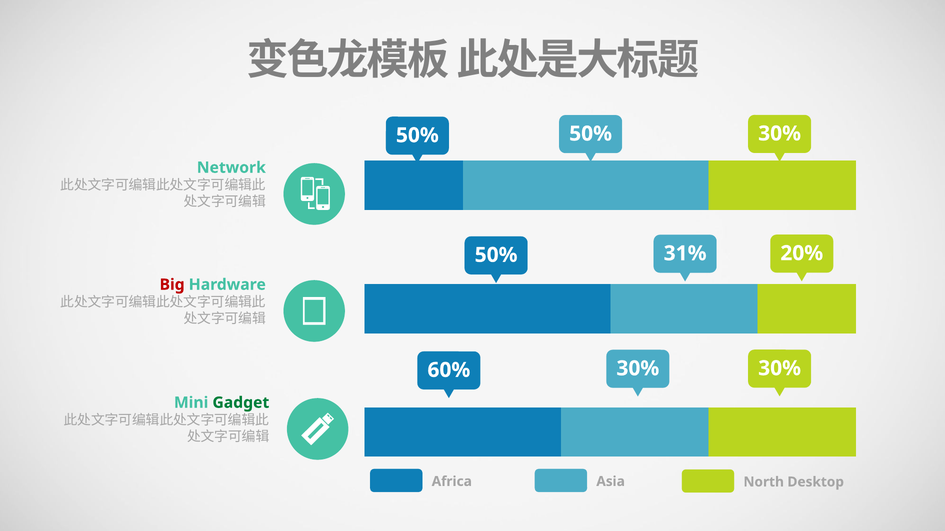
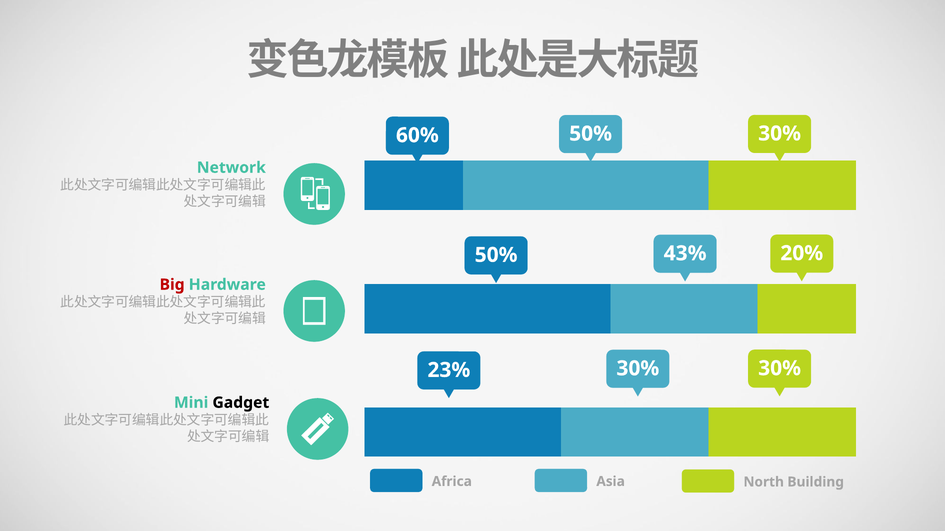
50%: 50% -> 60% (417, 135)
31%: 31% -> 43% (685, 254)
60%: 60% -> 23% (449, 370)
Gadget colour: green -> black (241, 403)
Desktop: Desktop -> Building (816, 482)
